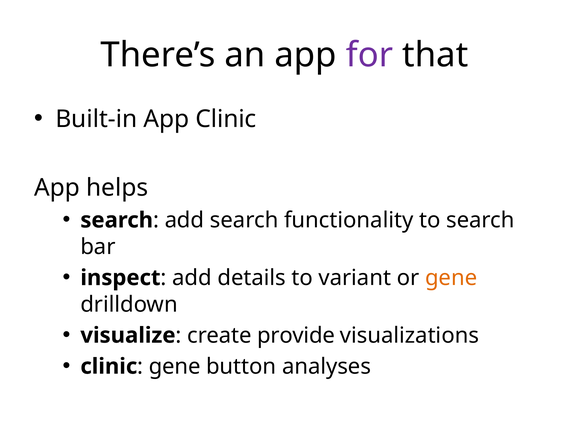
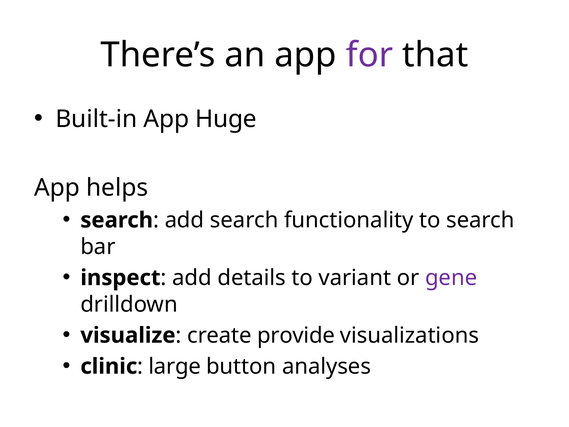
App Clinic: Clinic -> Huge (226, 119)
gene colour: orange -> purple (451, 278)
gene: gene -> large (175, 366)
